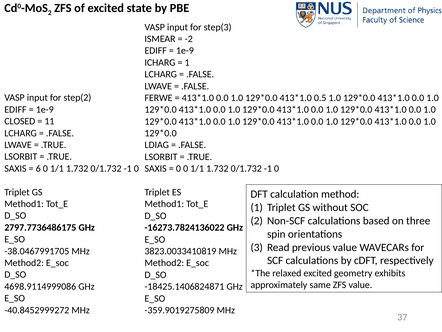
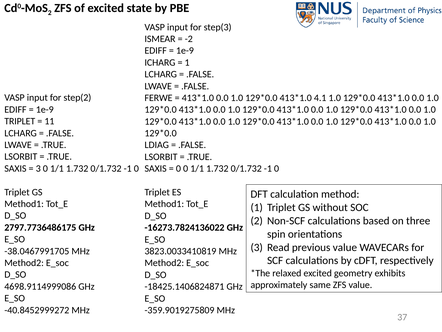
0.5: 0.5 -> 4.1 (320, 98)
CLOSED: CLOSED -> TRIPLET (20, 121)
6: 6 -> 3 (38, 168)
